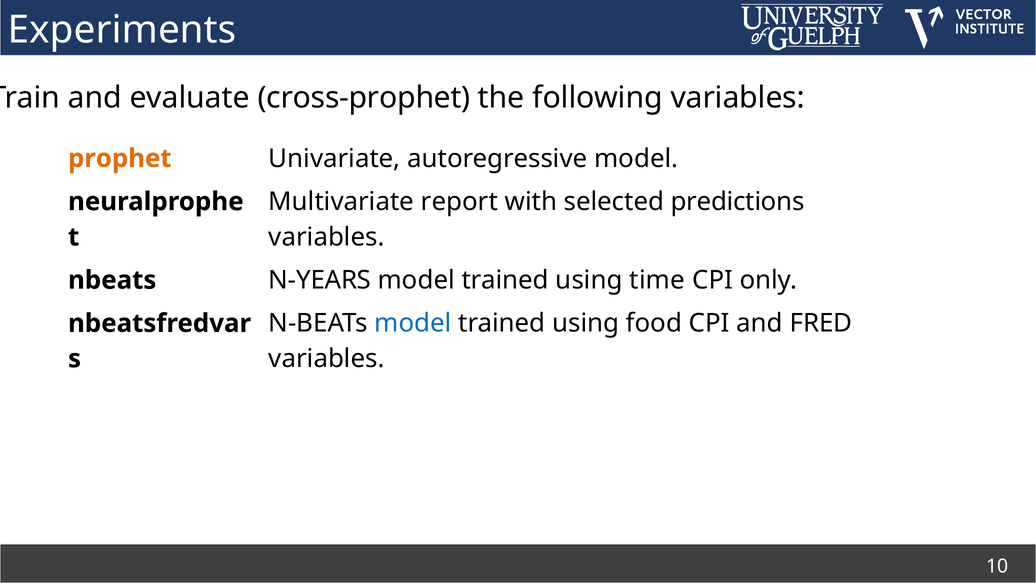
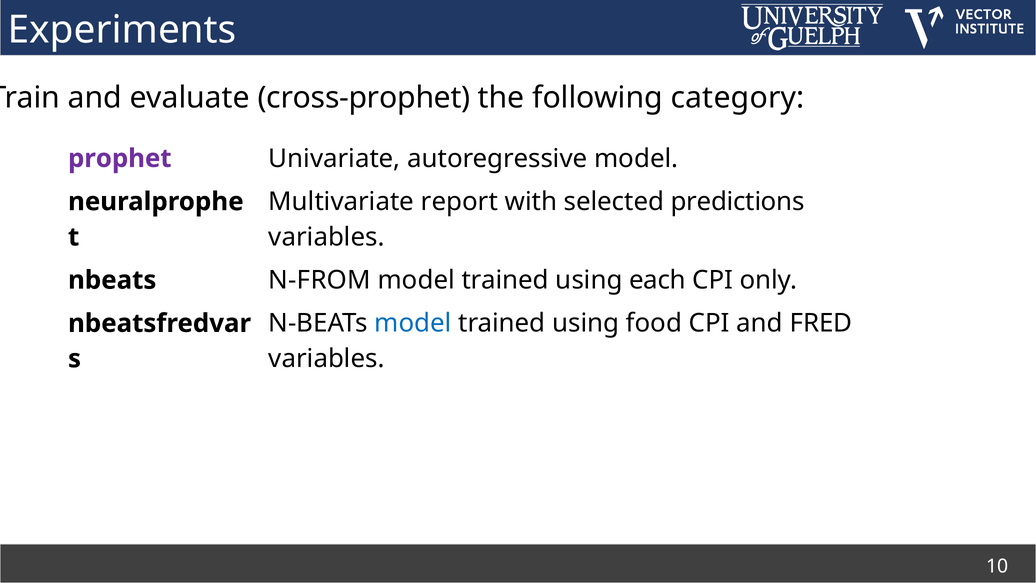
following variables: variables -> category (738, 98)
prophet colour: orange -> purple (120, 158)
N-YEARS: N-YEARS -> N-FROM (320, 280)
time: time -> each (657, 280)
